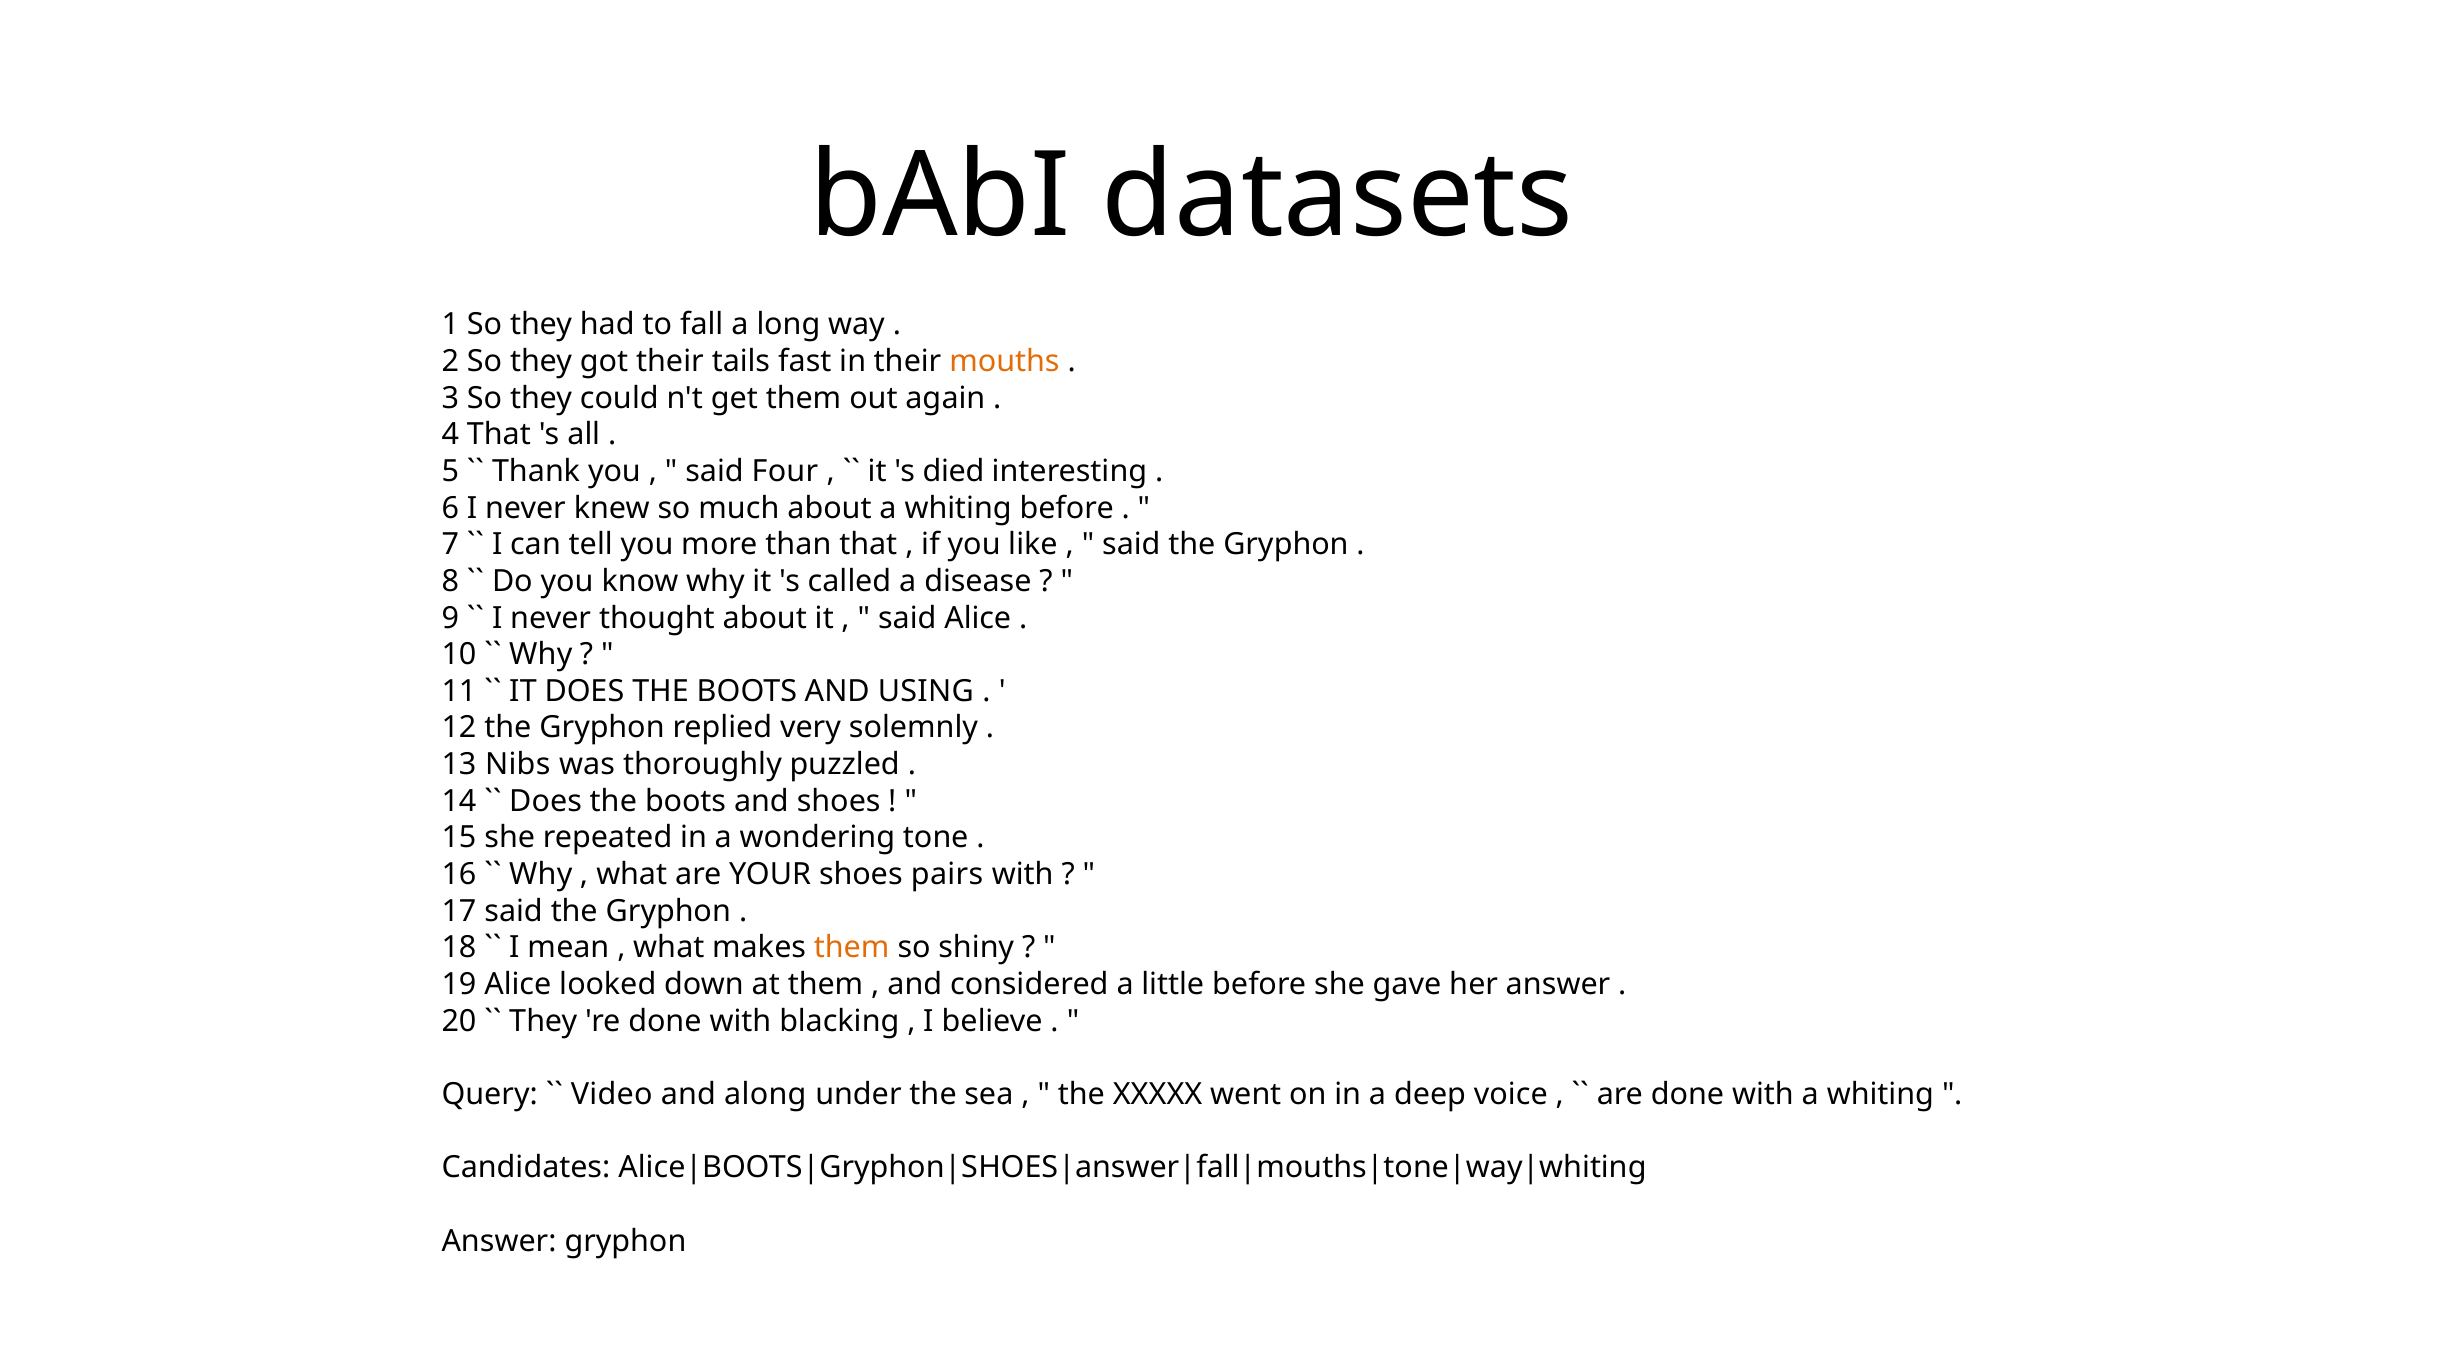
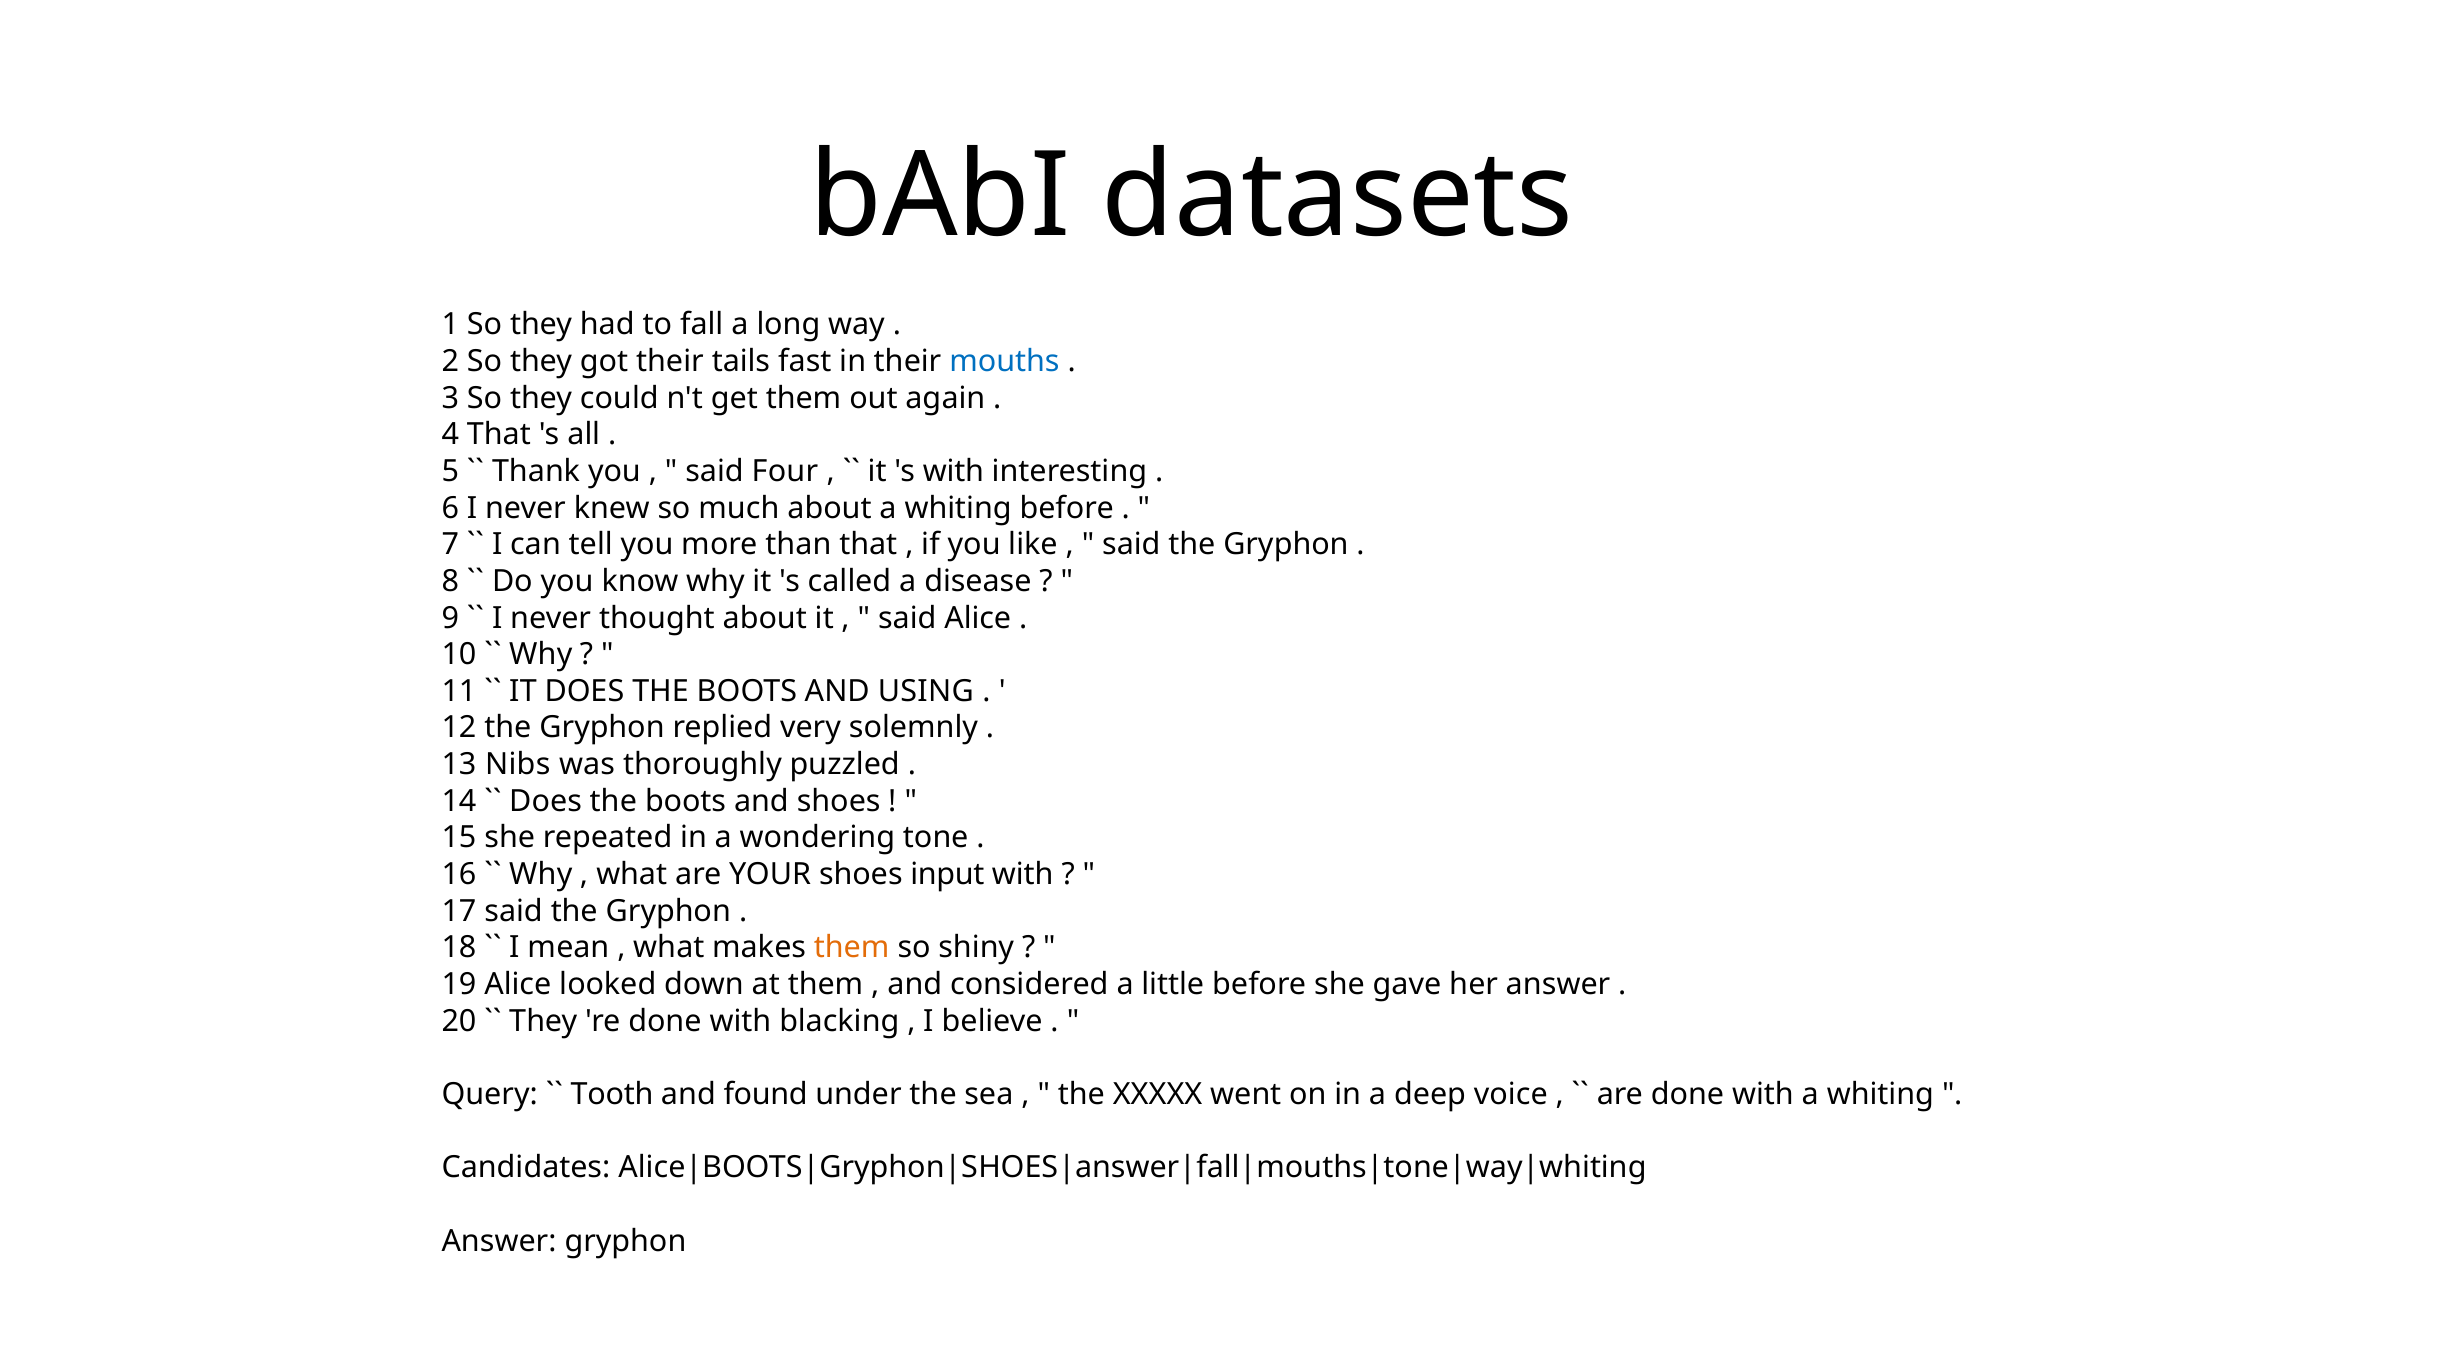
mouths colour: orange -> blue (1004, 361)
s died: died -> with (953, 471)
pairs: pairs -> input (947, 875)
Video: Video -> Tooth (612, 1095)
along: along -> found (766, 1095)
